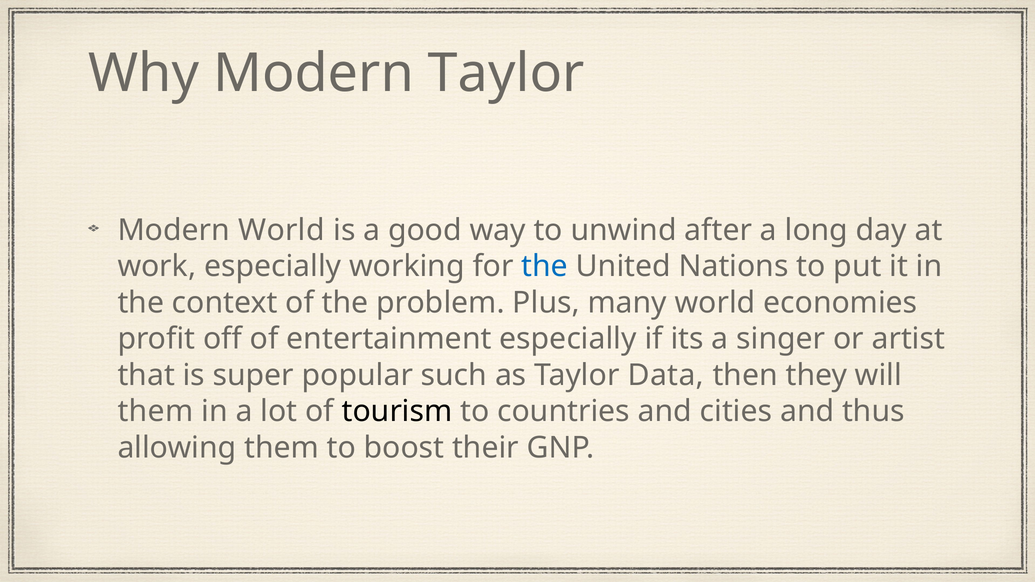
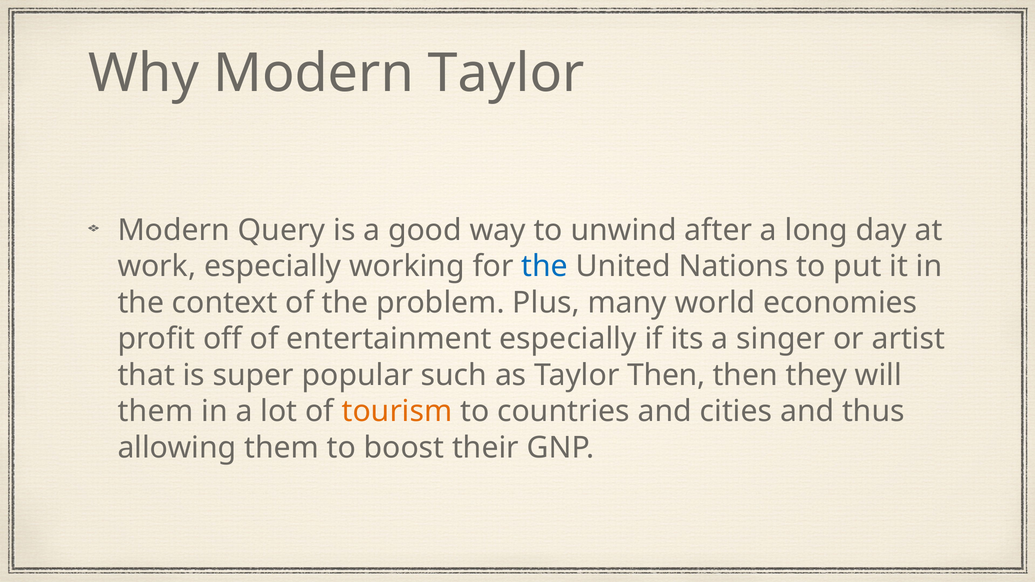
Modern World: World -> Query (282, 230)
Taylor Data: Data -> Then (666, 375)
tourism colour: black -> orange (397, 411)
